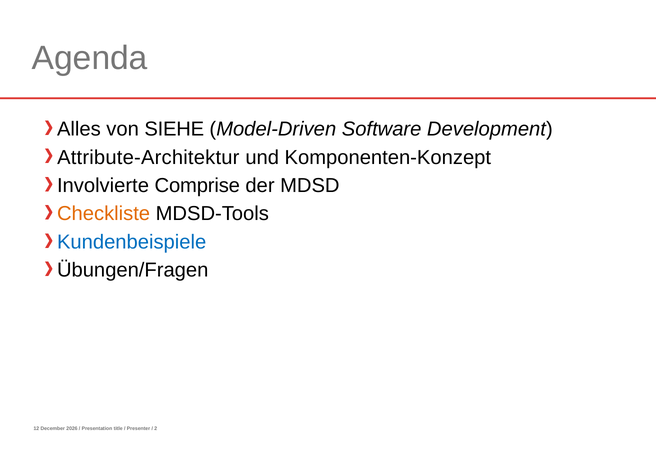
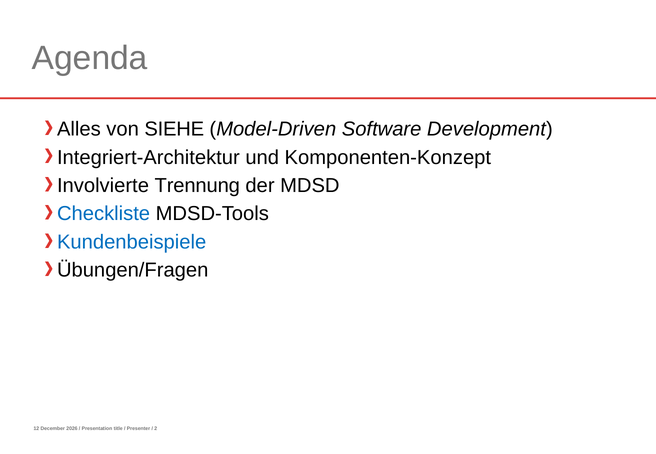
Attribute-Architektur: Attribute-Architektur -> Integriert-Architektur (148, 157)
Comprise: Comprise -> Trennung (197, 186)
Checkliste colour: orange -> blue (104, 214)
